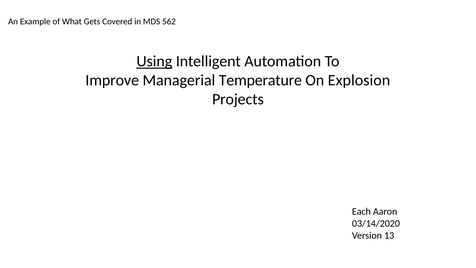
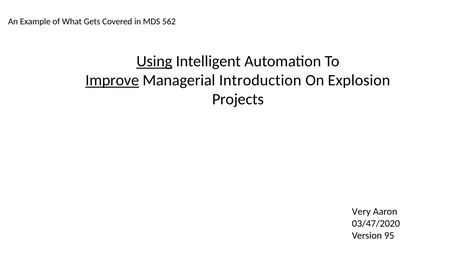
Improve underline: none -> present (112, 80)
Temperature: Temperature -> Introduction (260, 80)
Each: Each -> Very (361, 211)
03/14/2020: 03/14/2020 -> 03/47/2020 (376, 223)
13: 13 -> 95 (389, 235)
